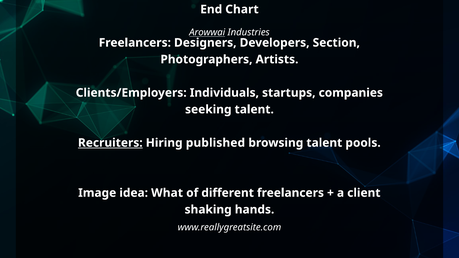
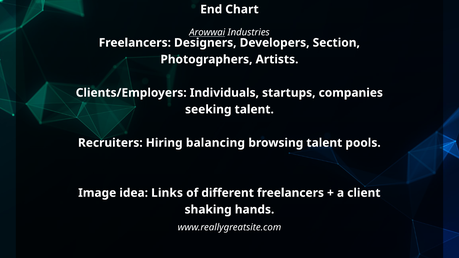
Recruiters underline: present -> none (110, 143)
published: published -> balancing (215, 143)
What: What -> Links (167, 193)
